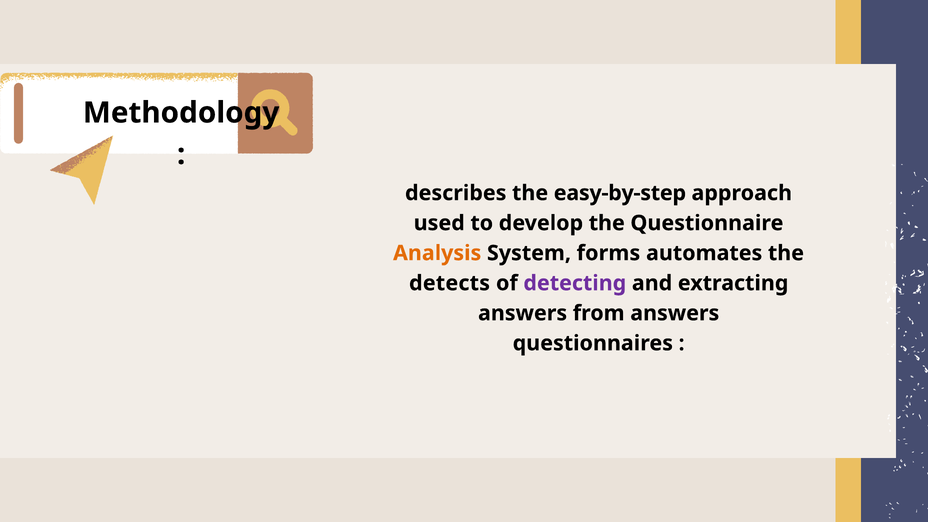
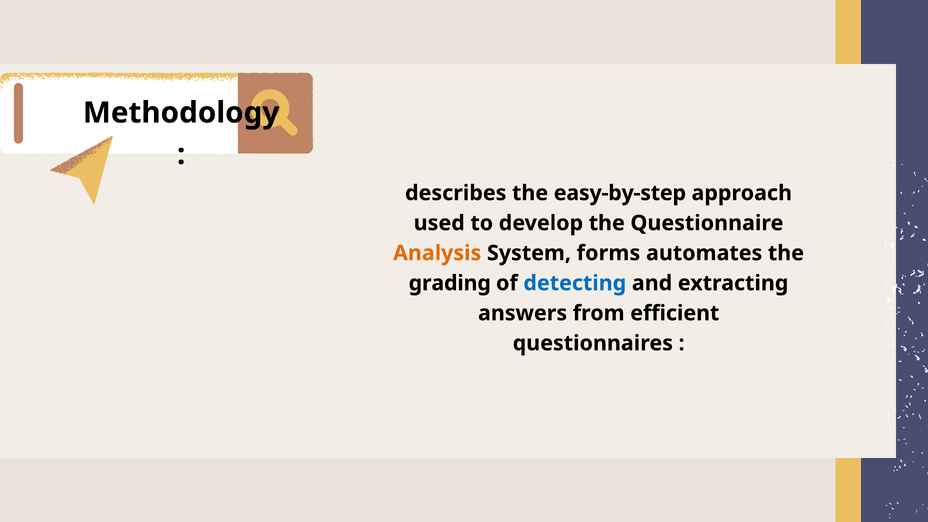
detects: detects -> grading (450, 283)
detecting colour: purple -> blue (575, 283)
from answers: answers -> efficient (675, 313)
